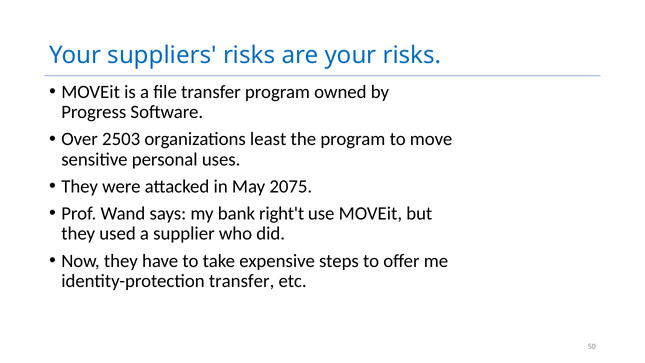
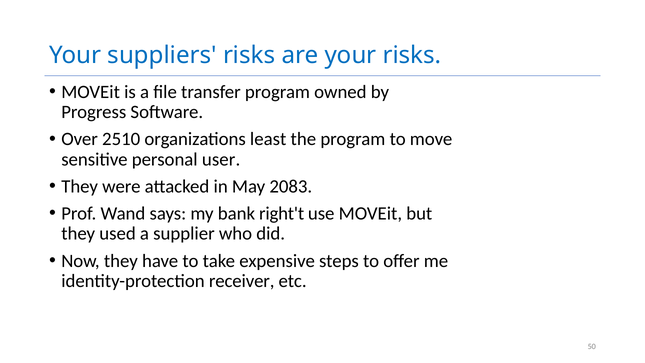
2503: 2503 -> 2510 (121, 139)
uses: uses -> user (221, 159)
2075: 2075 -> 2083 (291, 186)
identity-protection transfer: transfer -> receiver (242, 281)
